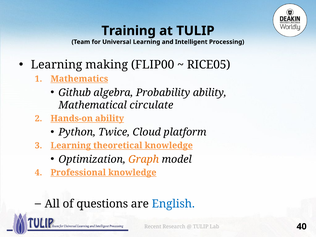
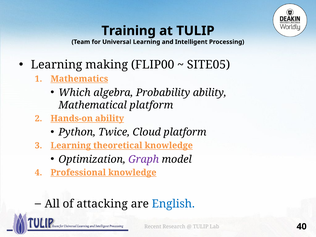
RICE05: RICE05 -> SITE05 (209, 65)
Github: Github -> Which (75, 93)
Mathematical circulate: circulate -> platform (151, 105)
Graph colour: orange -> purple (144, 159)
questions: questions -> attacking (102, 204)
